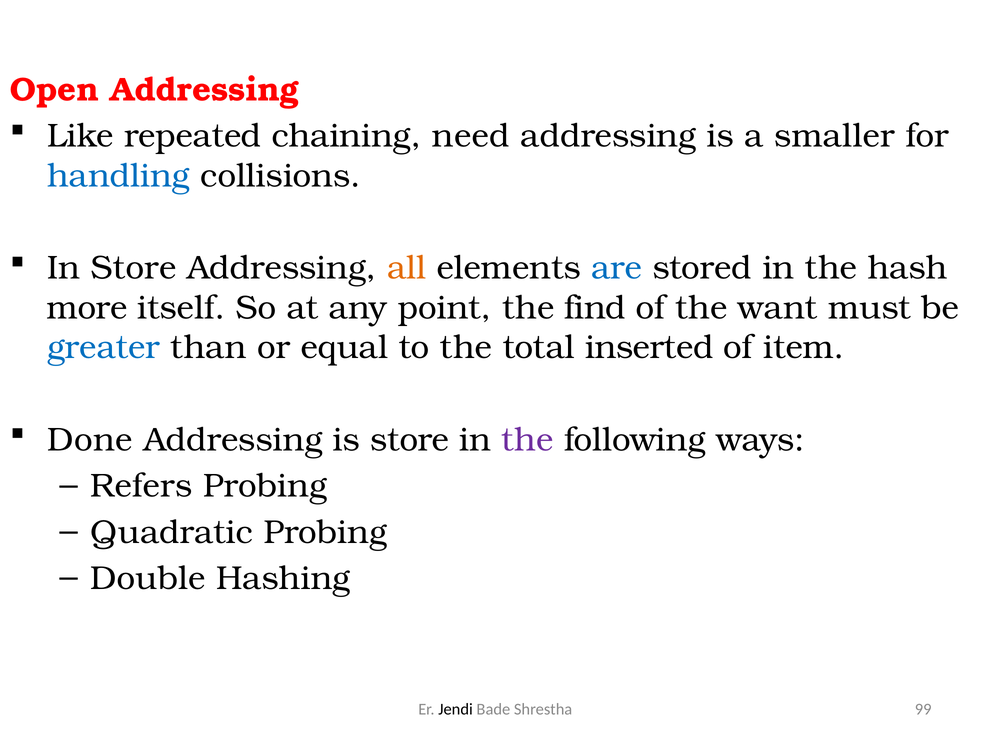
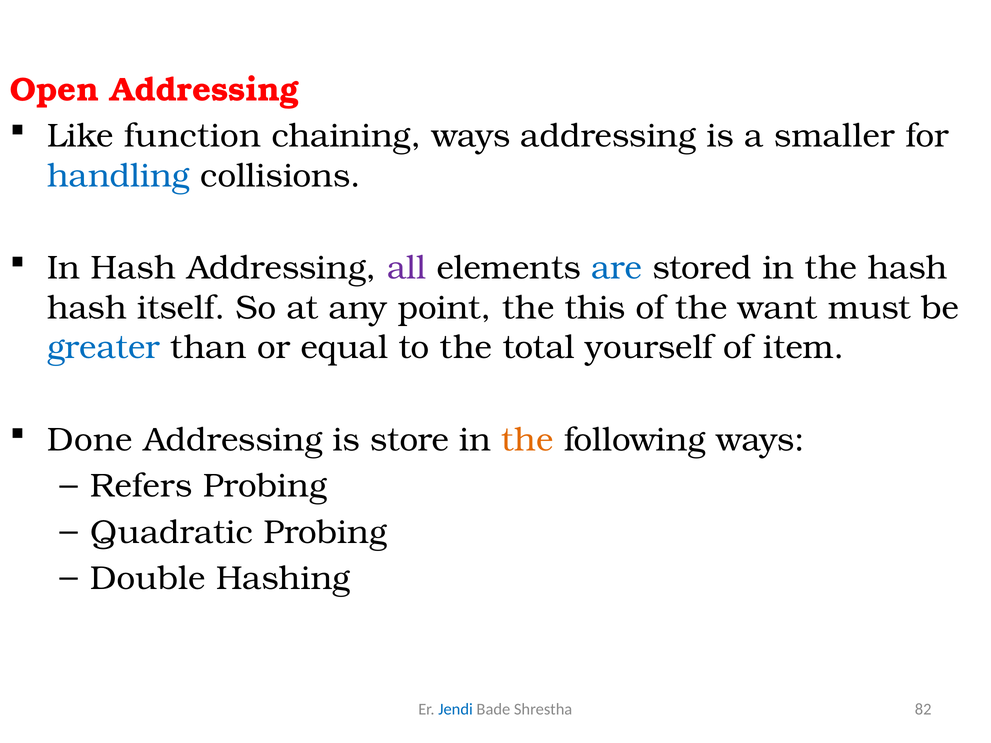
repeated: repeated -> function (193, 136)
chaining need: need -> ways (471, 136)
In Store: Store -> Hash (134, 268)
all colour: orange -> purple (407, 268)
more: more -> hash (87, 308)
find: find -> this (595, 308)
inserted: inserted -> yourself (649, 347)
the colour: purple -> orange (527, 440)
Jendi colour: black -> blue (456, 710)
99: 99 -> 82 (923, 710)
